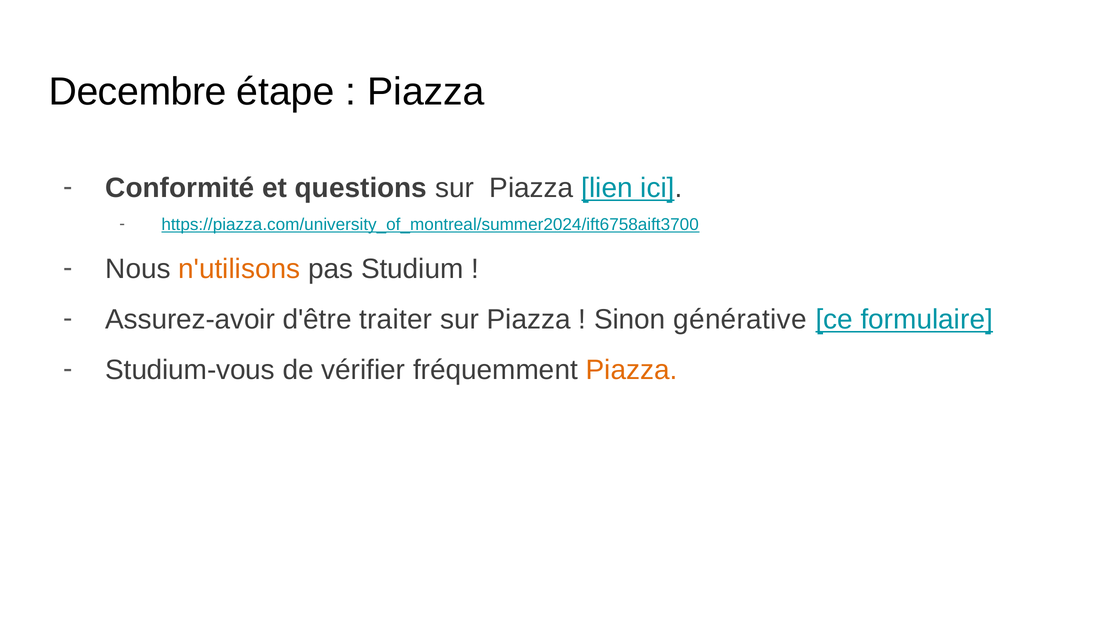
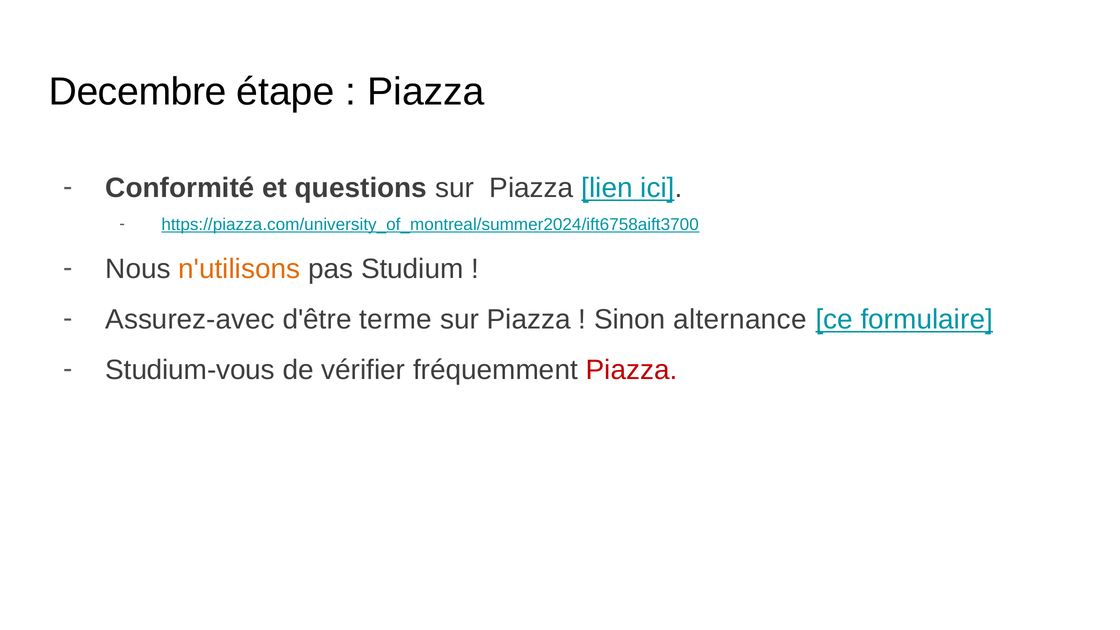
Assurez-avoir: Assurez-avoir -> Assurez-avec (190, 320)
traiter: traiter -> terme (396, 320)
générative: générative -> alternance (740, 320)
Piazza colour: orange -> red (632, 370)
